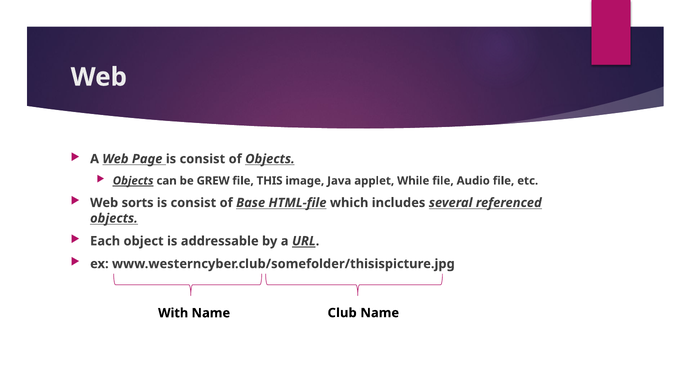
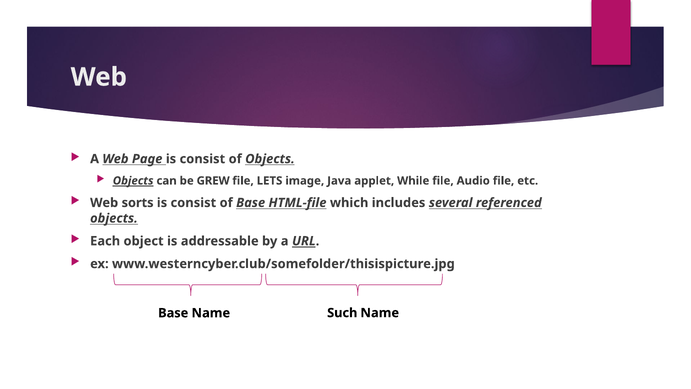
THIS: THIS -> LETS (270, 181)
With: With -> Base (173, 313)
Club: Club -> Such (342, 313)
